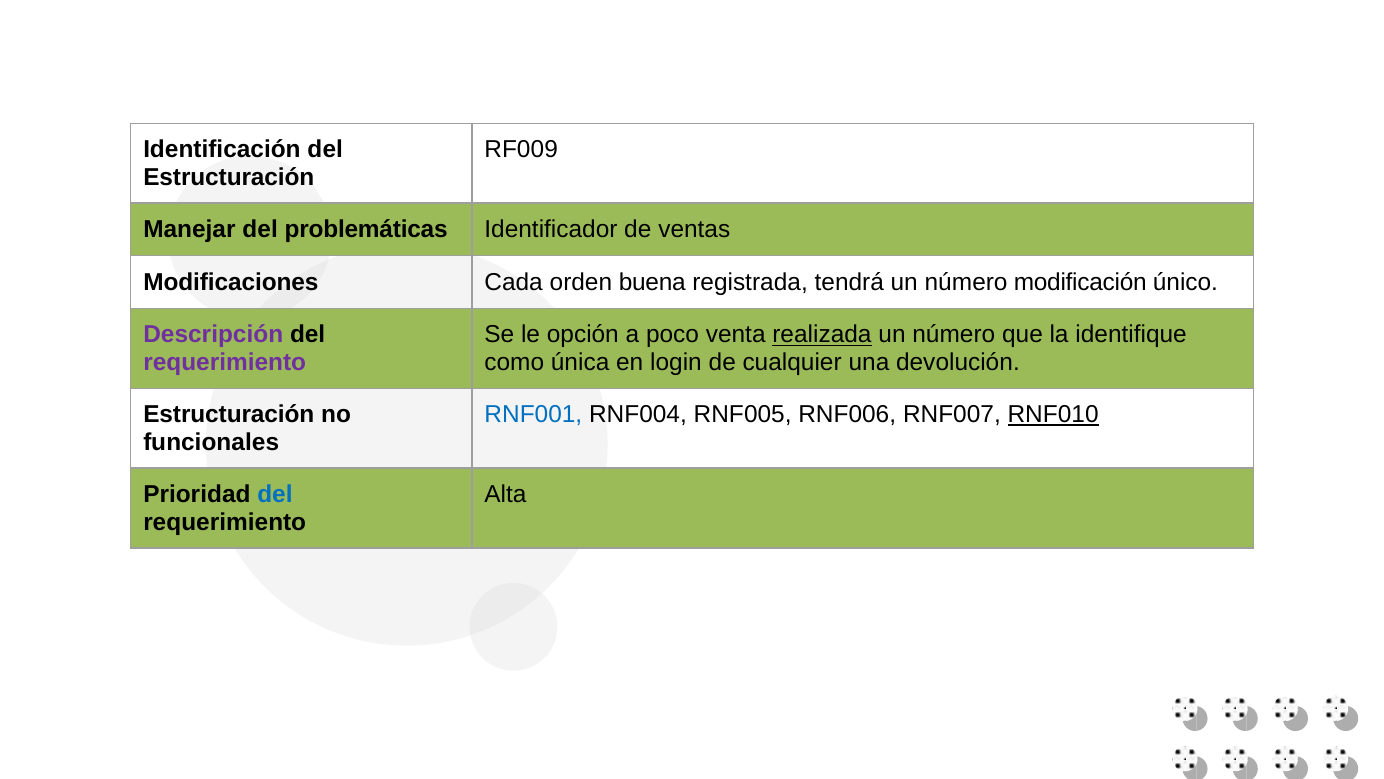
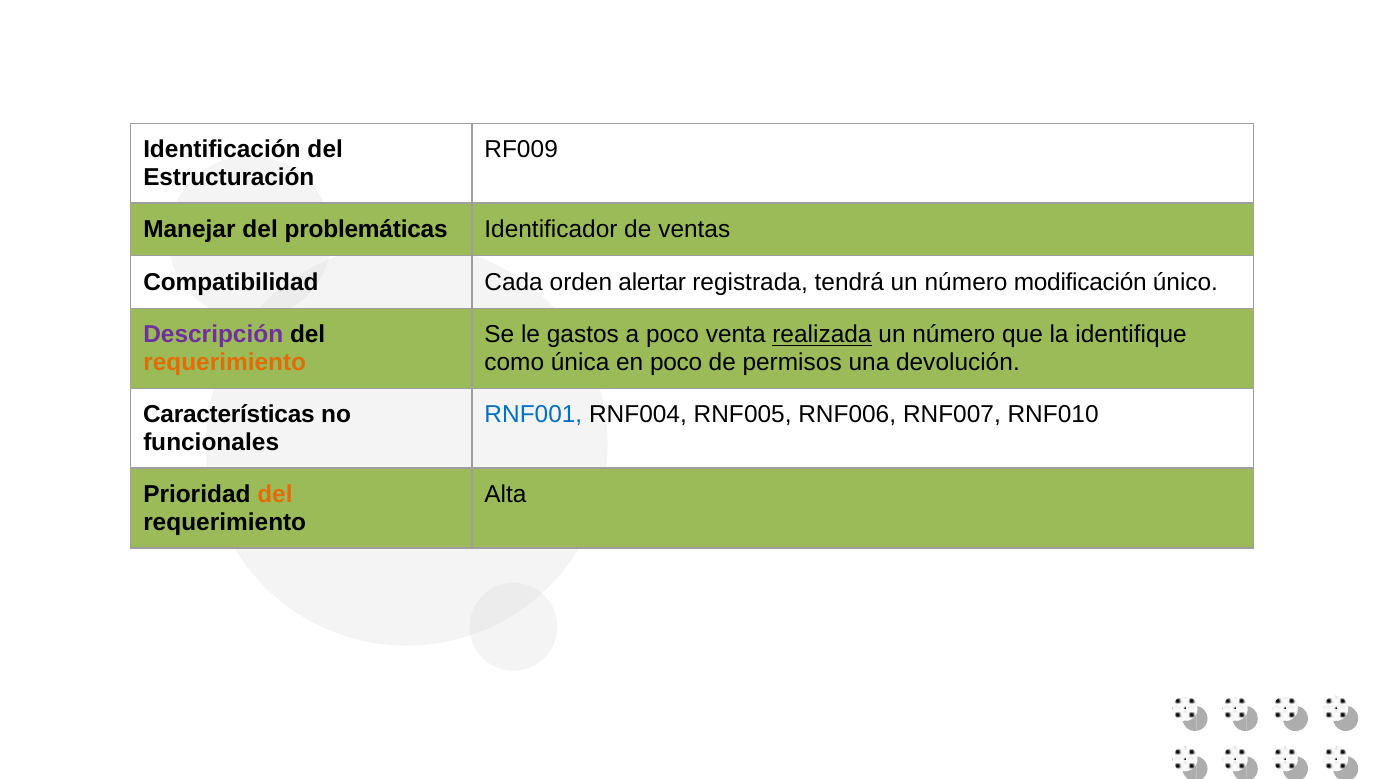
Modificaciones: Modificaciones -> Compatibilidad (231, 282)
buena: buena -> alertar (652, 282)
opción: opción -> gastos (583, 335)
requerimiento colour: purple -> orange (225, 362)
en login: login -> poco (676, 362)
cualquier: cualquier -> permisos (792, 362)
Estructuración: Estructuración -> Características (229, 414)
RNF010 underline: present -> none (1053, 414)
del colour: blue -> orange (275, 494)
